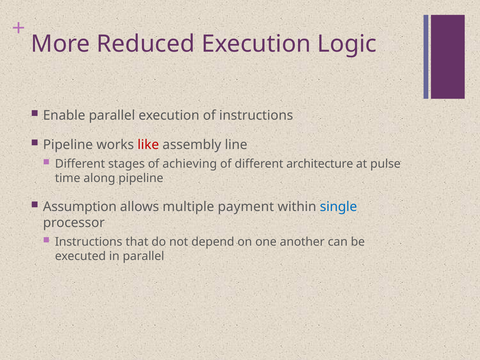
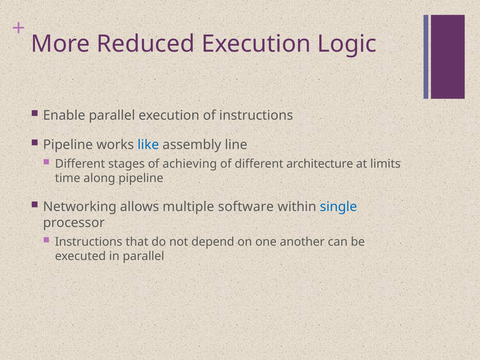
like colour: red -> blue (148, 145)
pulse: pulse -> limits (385, 164)
Assumption: Assumption -> Networking (80, 207)
payment: payment -> software (246, 207)
